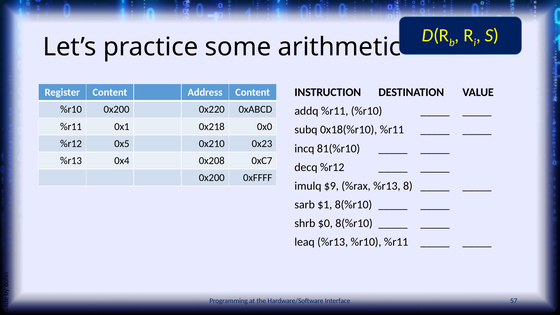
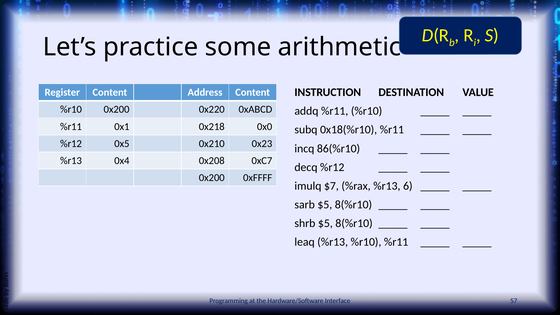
81(%r10: 81(%r10 -> 86(%r10 (339, 148)
$9: $9 -> $7 (331, 186)
8: 8 -> 6 (408, 186)
sarb $1: $1 -> $5 (325, 205)
shrb $0: $0 -> $5 (325, 223)
